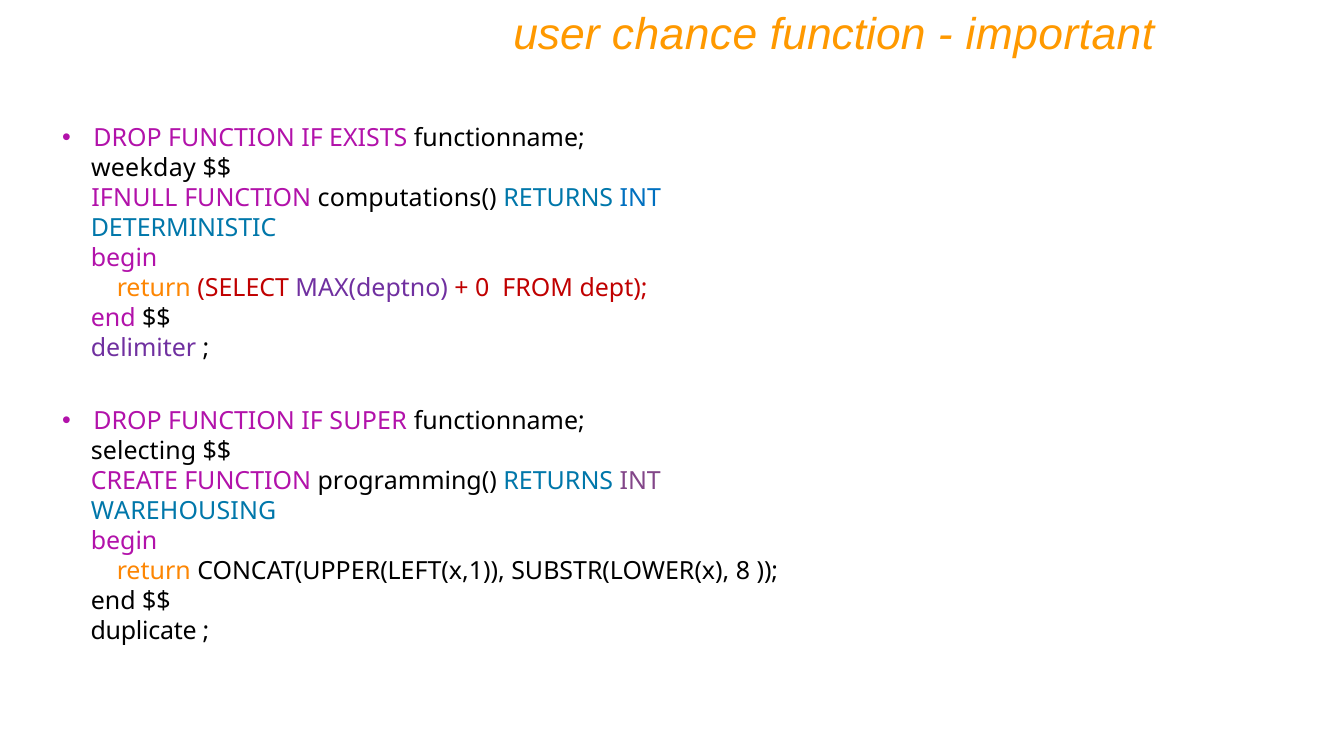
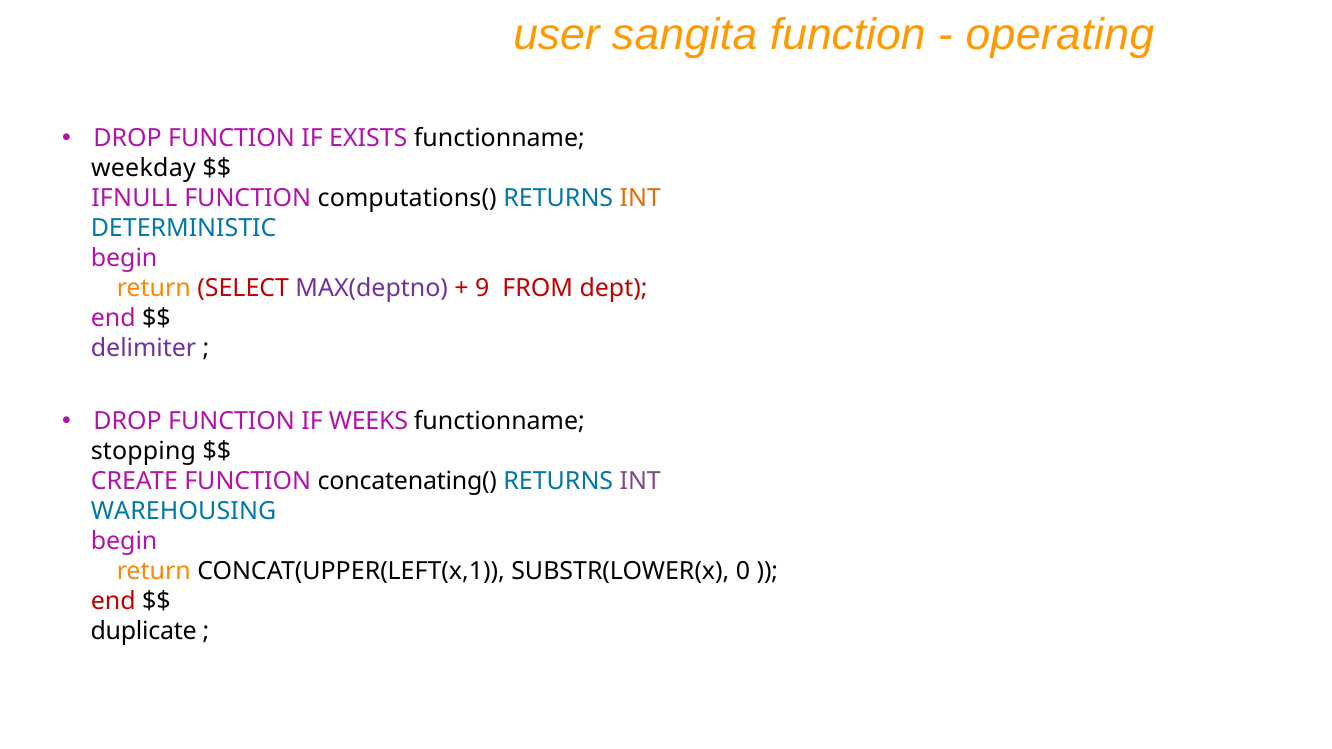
chance: chance -> sangita (685, 35)
important: important -> operating (1060, 35)
INT colour: blue -> orange (640, 199)
0: 0 -> 9 (482, 288)
SUPER: SUPER -> WEEKS (368, 422)
selecting: selecting -> stopping (143, 452)
programming(: programming( -> concatenating( (407, 482)
8: 8 -> 0 (743, 572)
end colour: black -> red (113, 602)
